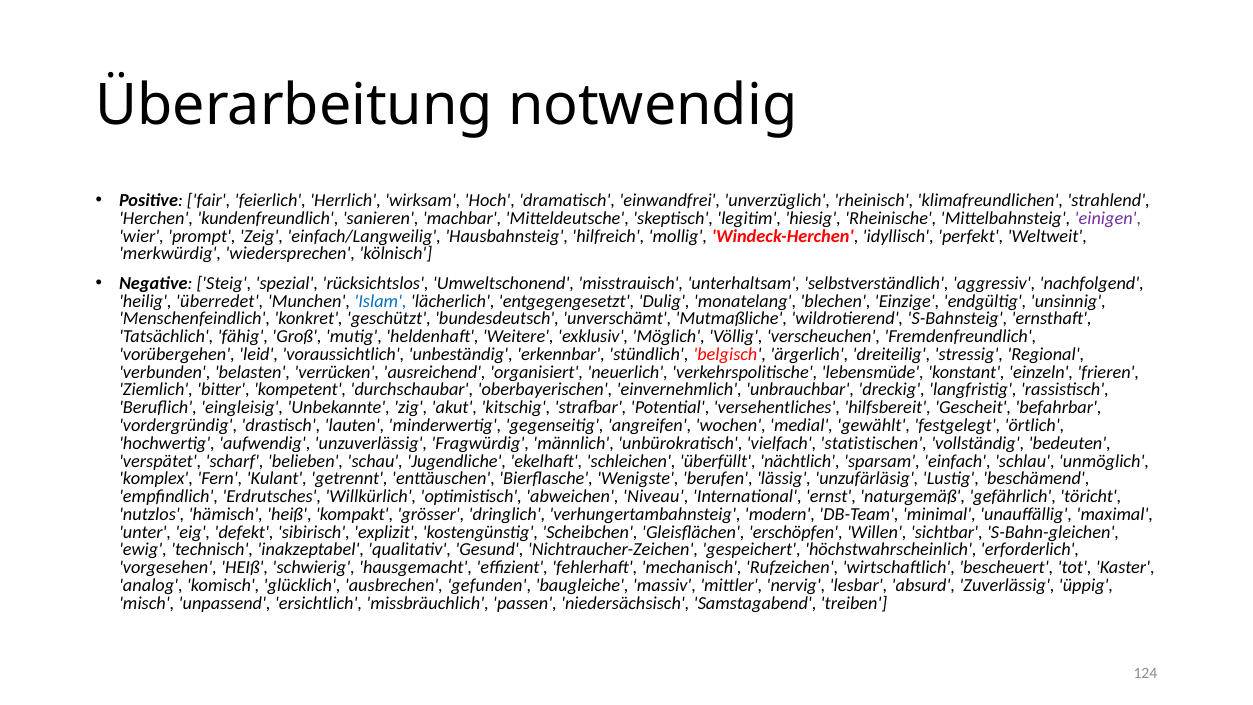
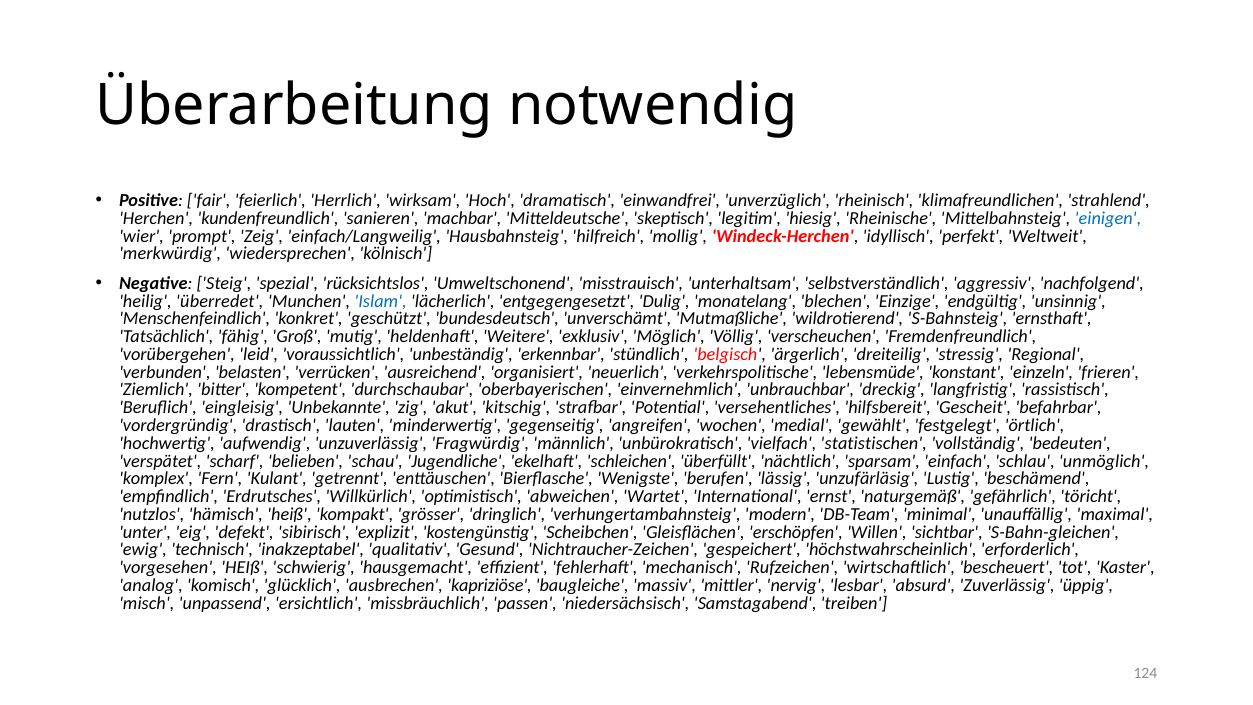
einigen colour: purple -> blue (1108, 218)
Niveau: Niveau -> Wartet (656, 496)
gefunden: gefunden -> kapriziöse (489, 585)
